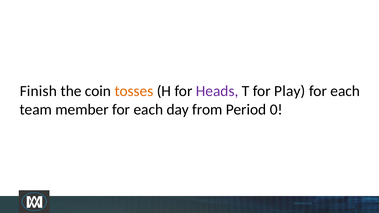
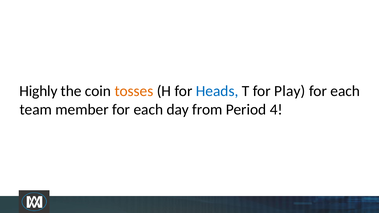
Finish: Finish -> Highly (38, 91)
Heads colour: purple -> blue (217, 91)
0: 0 -> 4 (276, 110)
